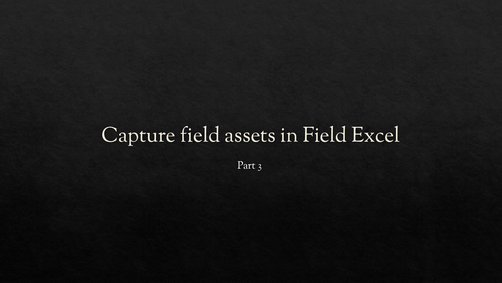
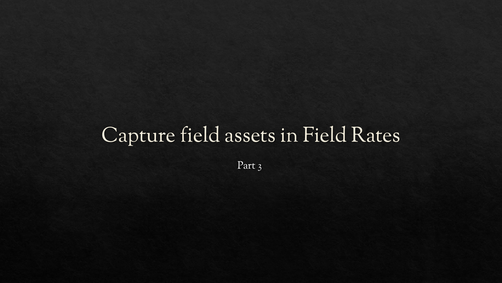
Excel: Excel -> Rates (376, 134)
